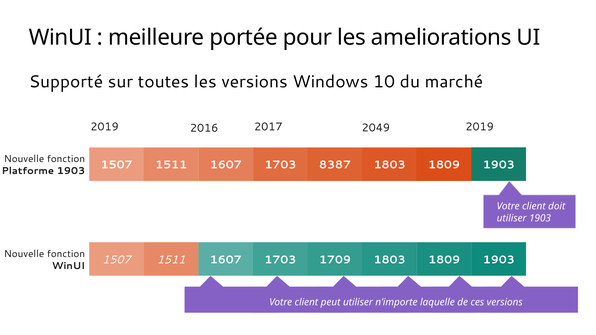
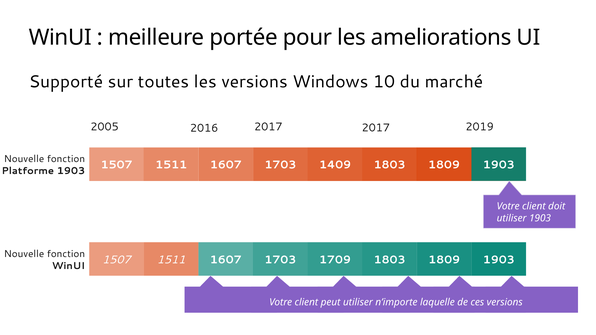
2019: 2019 -> 2005 (105, 127)
2017 2049: 2049 -> 2017 (376, 128)
8387: 8387 -> 1409 (335, 165)
